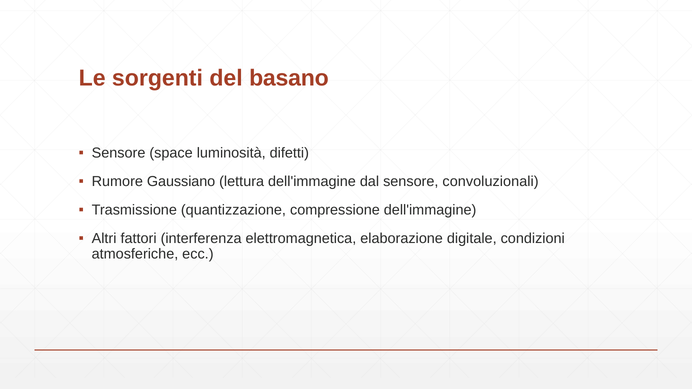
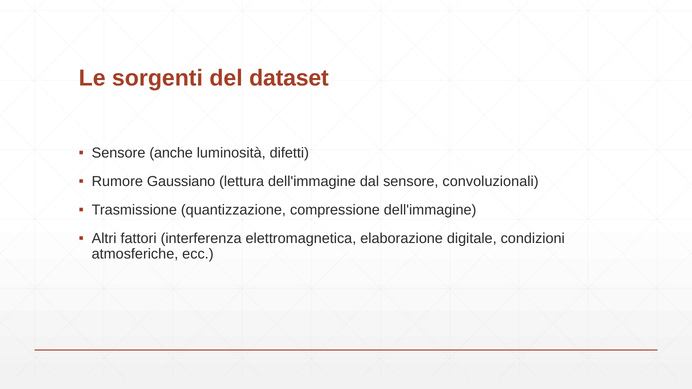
basano: basano -> dataset (289, 78)
space: space -> anche (171, 153)
